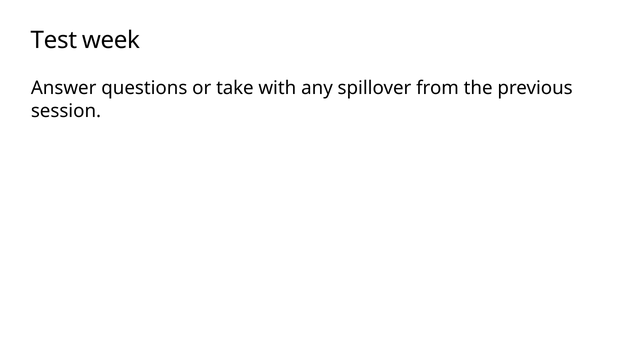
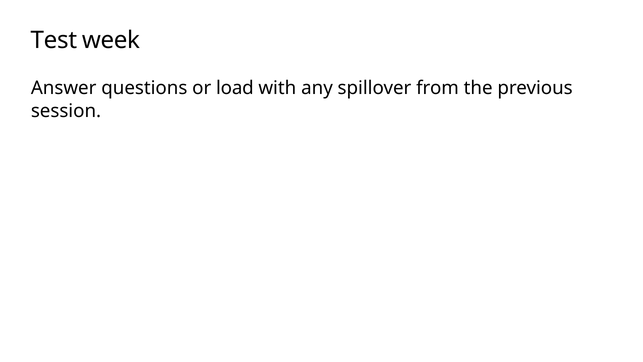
take: take -> load (235, 88)
